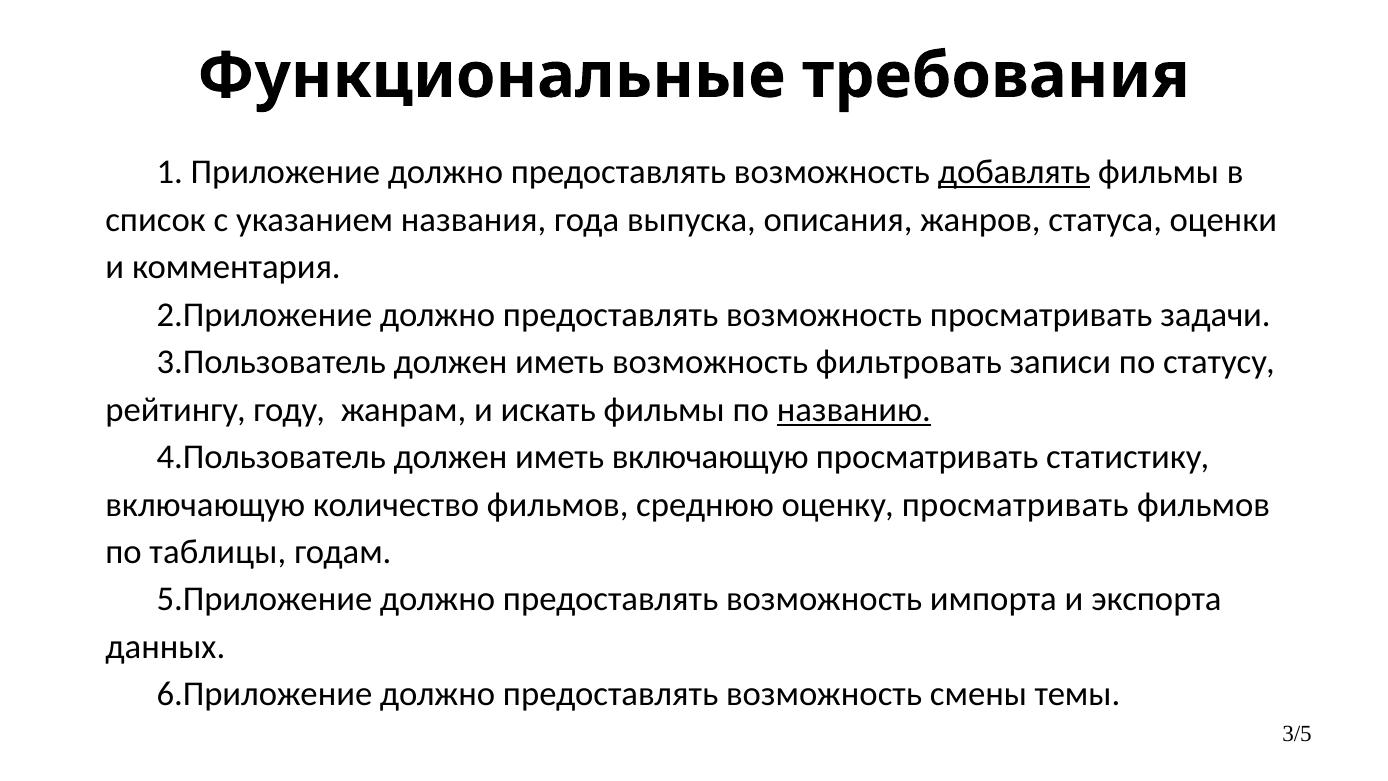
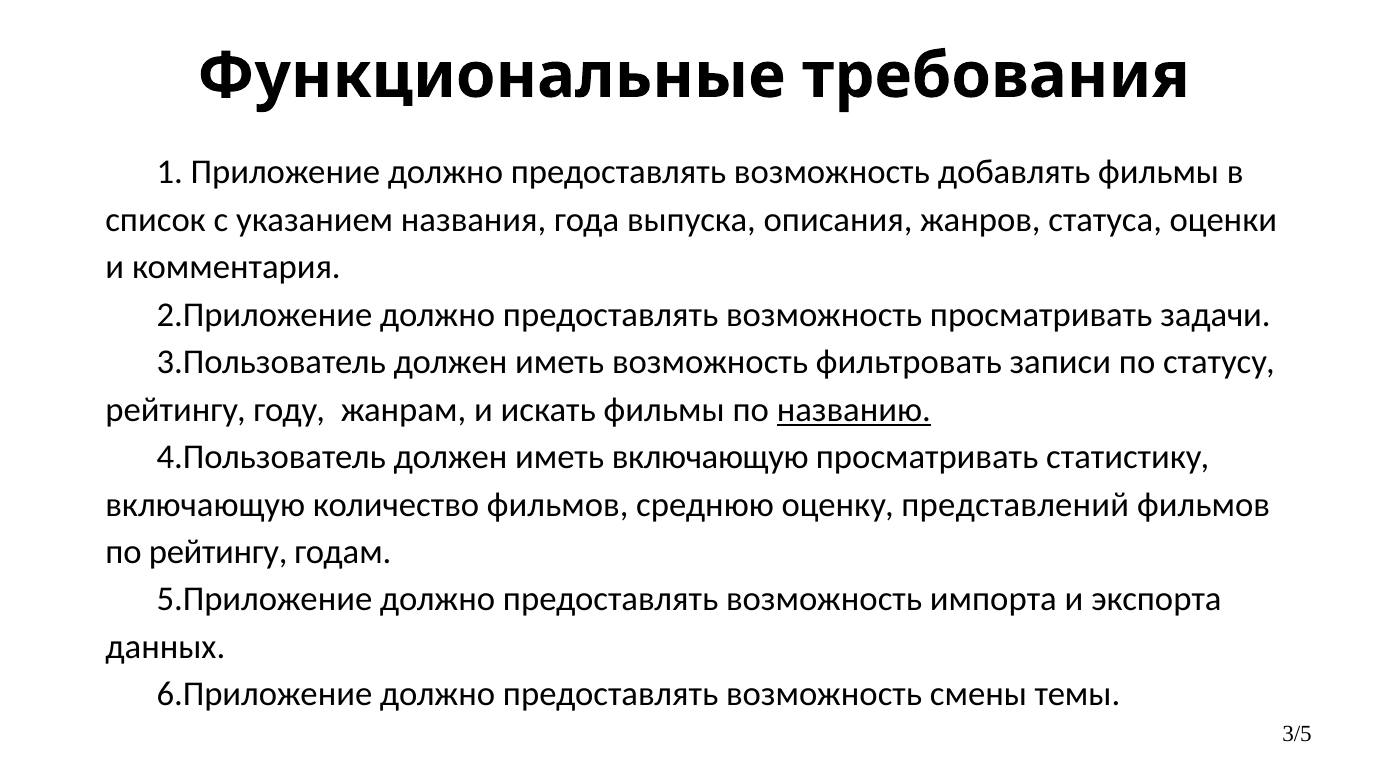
добавлять underline: present -> none (1014, 172)
оценку просматривать: просматривать -> представлений (1015, 504)
по таблицы: таблицы -> рейтингу (218, 552)
